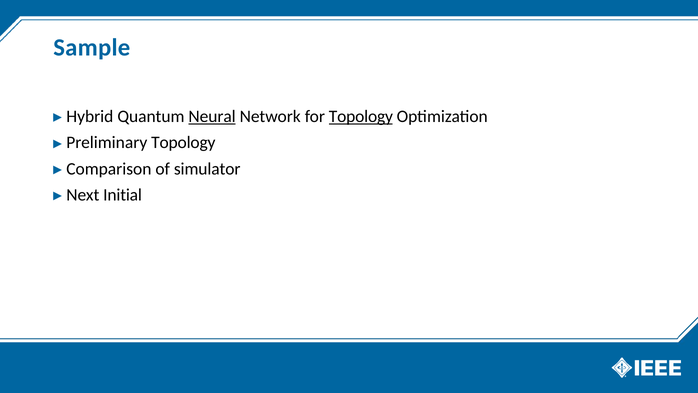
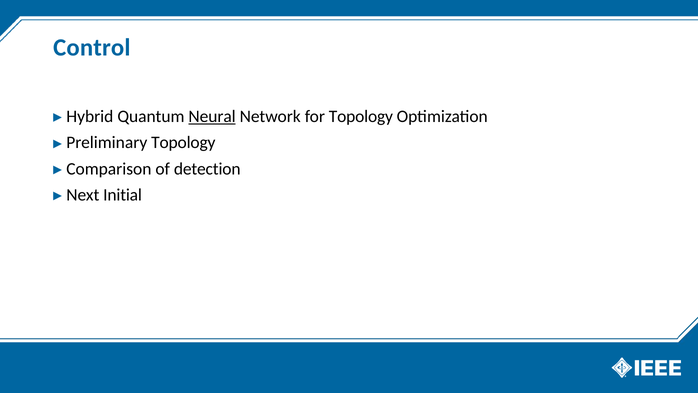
Sample: Sample -> Control (92, 47)
Topology underline: present -> none (361, 116)
simulator: simulator -> detection (207, 169)
